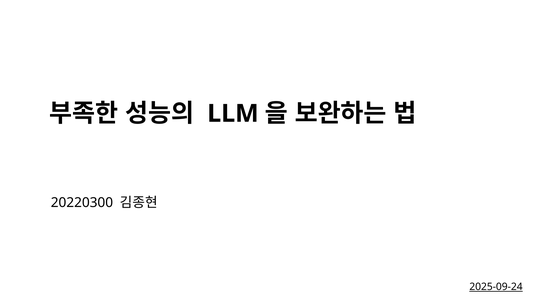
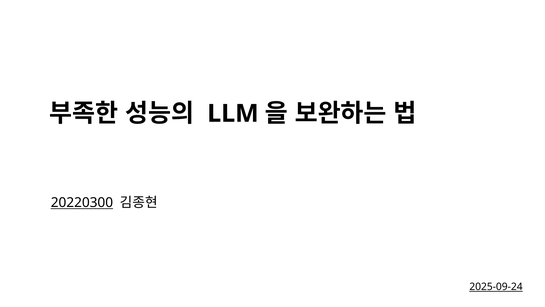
20220300 underline: none -> present (82, 203)
